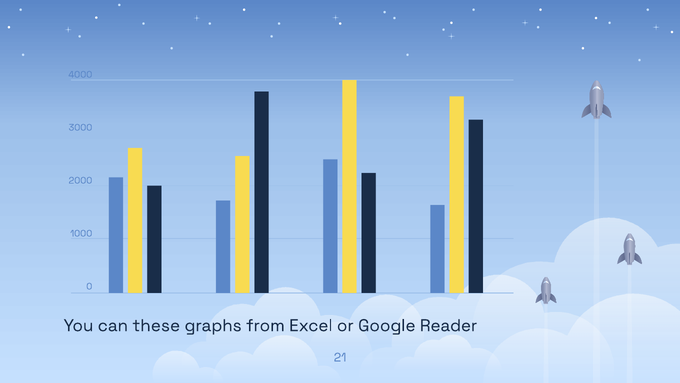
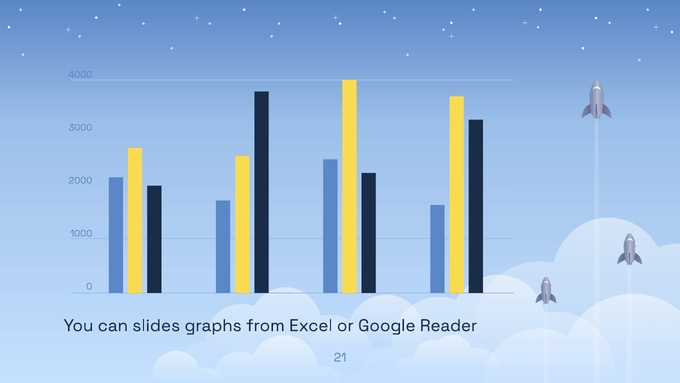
these: these -> slides (156, 325)
